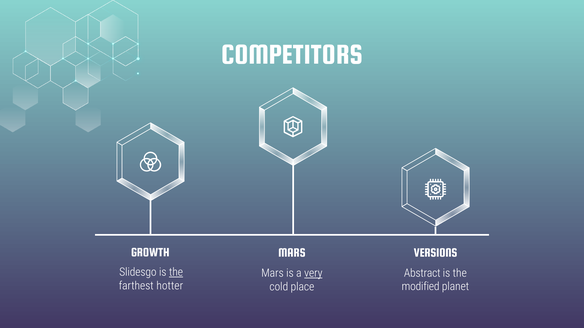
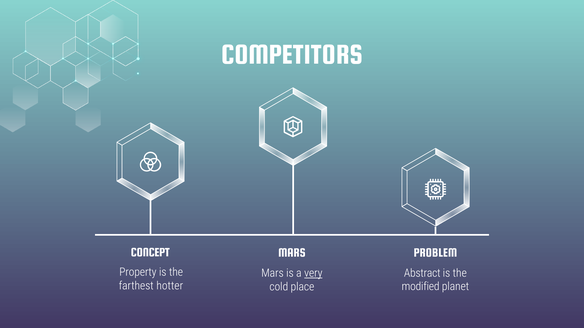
GROWTH: GROWTH -> CONCEPT (150, 253)
VERSIONS: VERSIONS -> PROBLEM (435, 253)
Slidesgo: Slidesgo -> Property (138, 272)
the underline: present -> none (176, 272)
